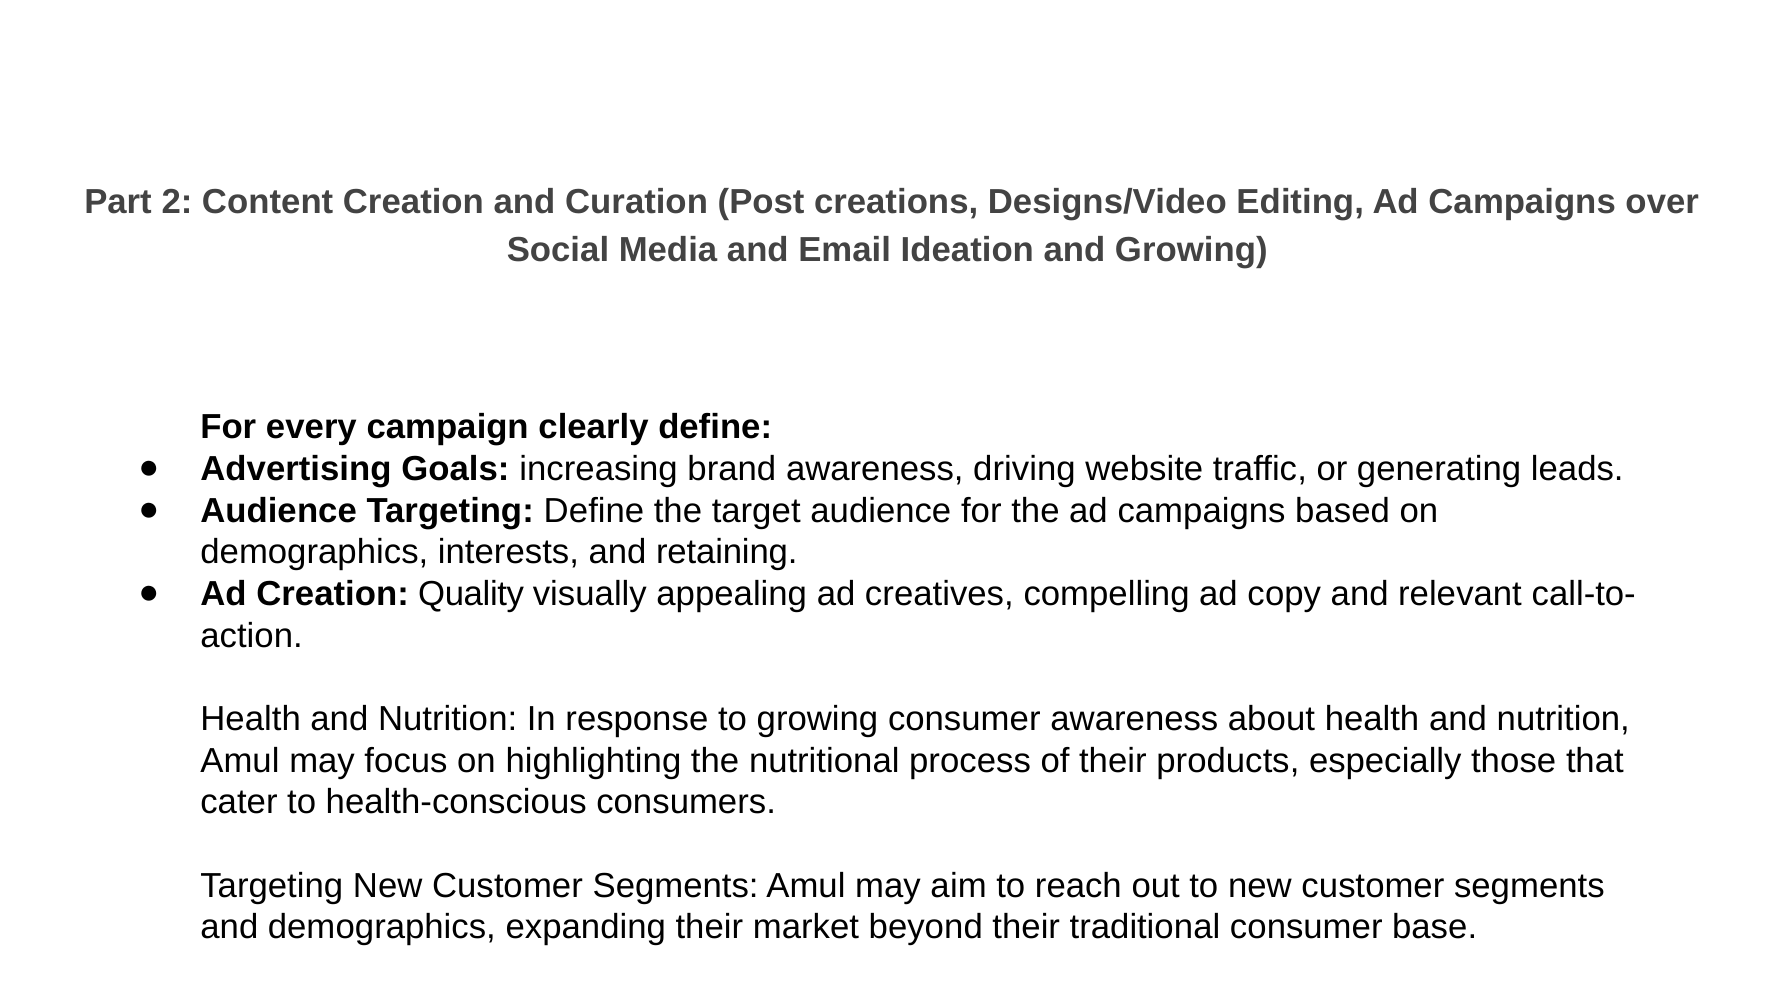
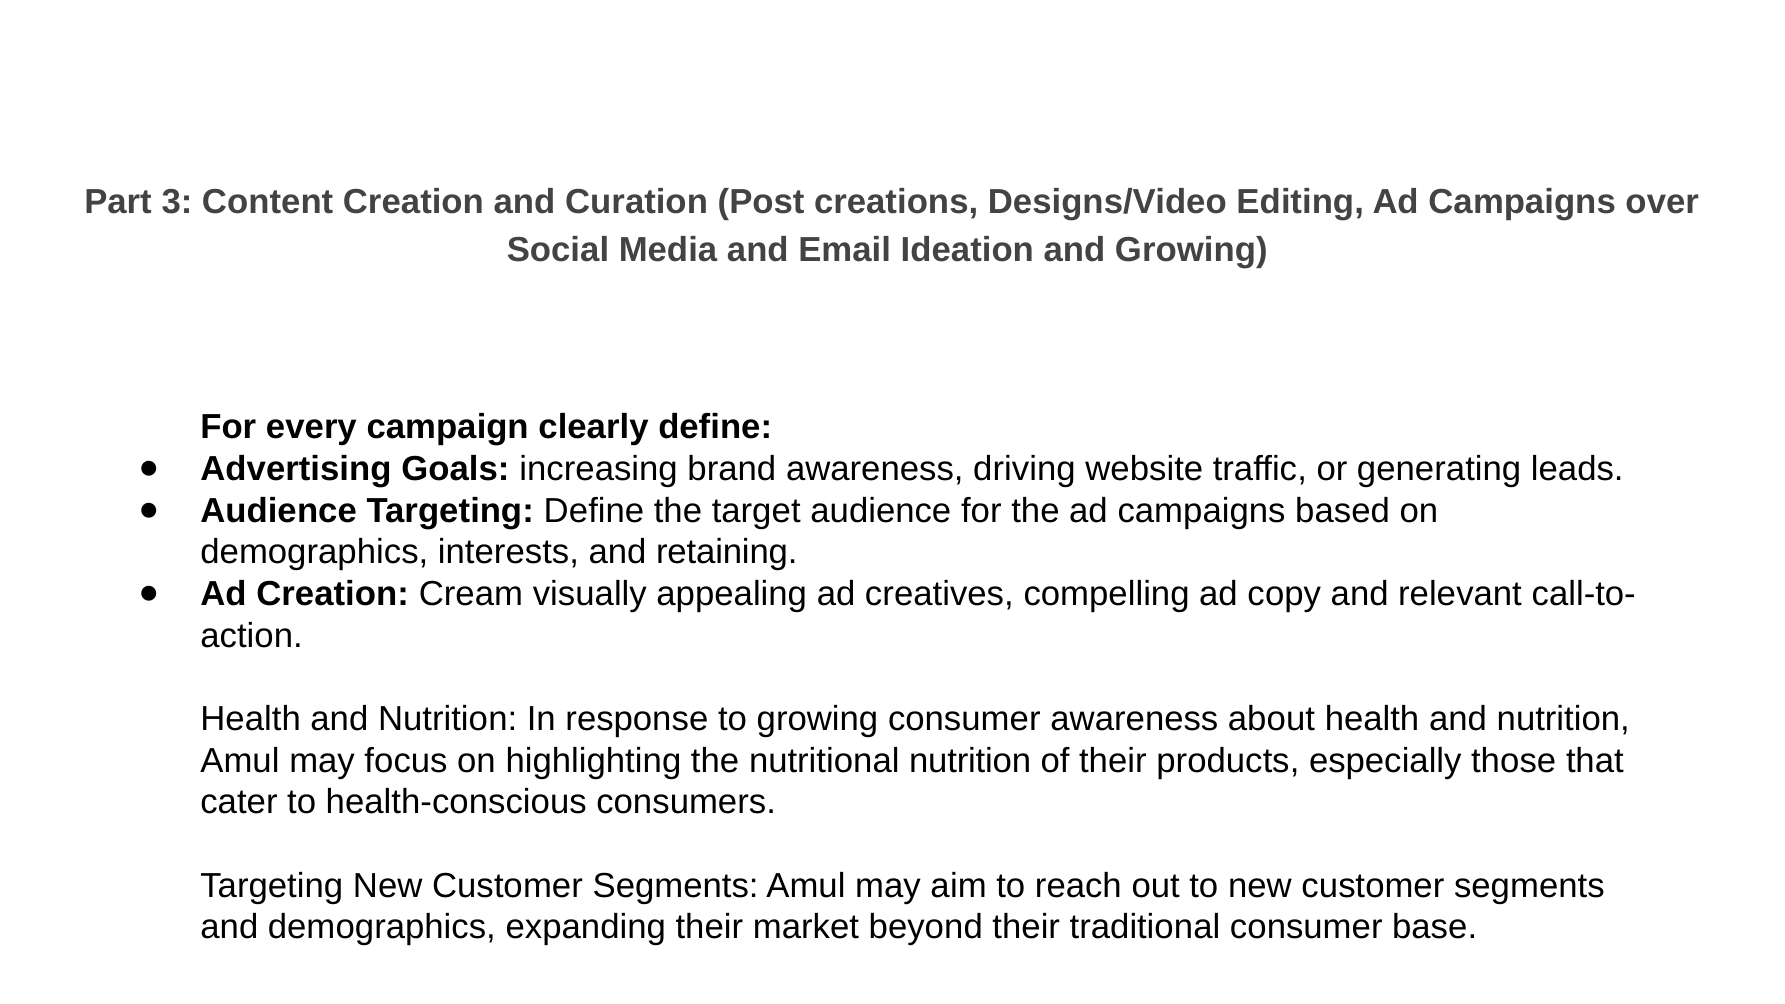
2: 2 -> 3 (177, 203)
Quality: Quality -> Cream (471, 594)
nutritional process: process -> nutrition (970, 761)
